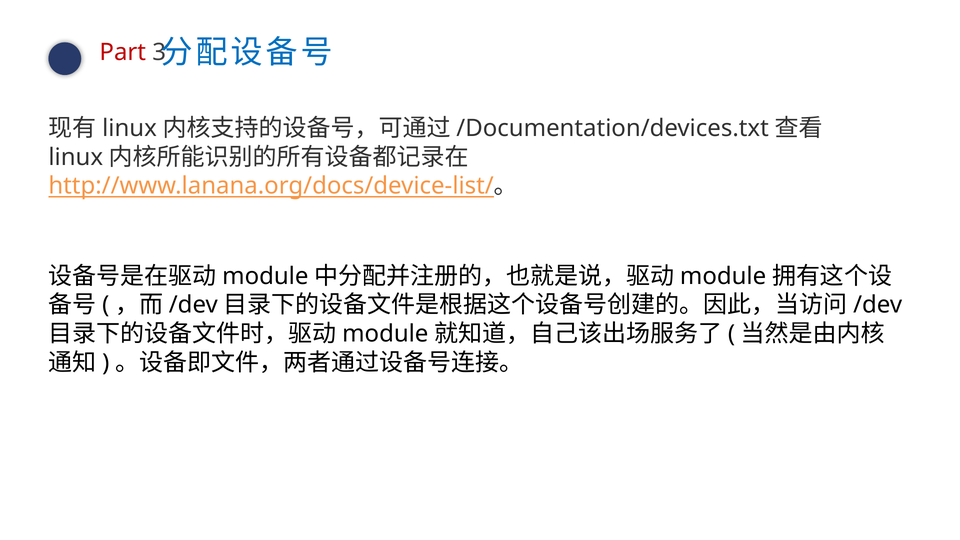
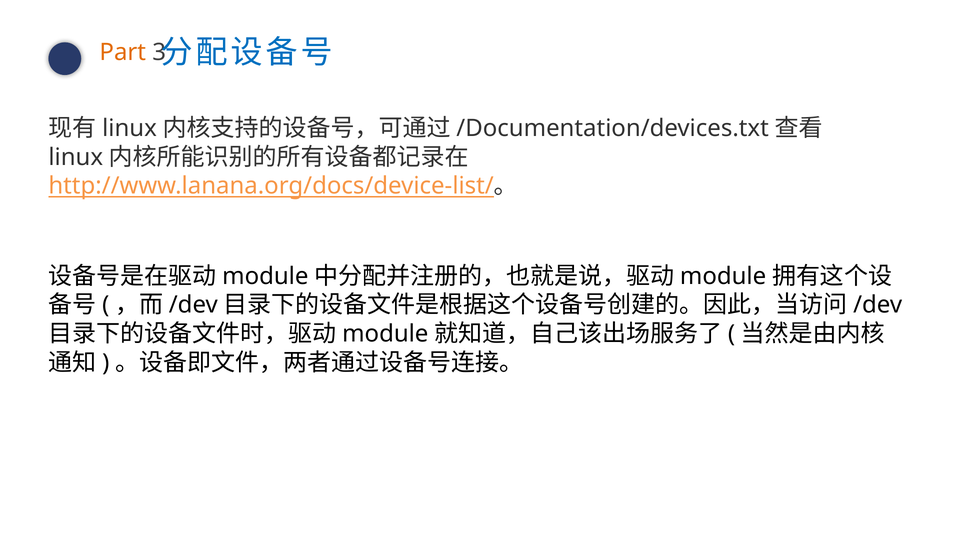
Part colour: red -> orange (123, 52)
